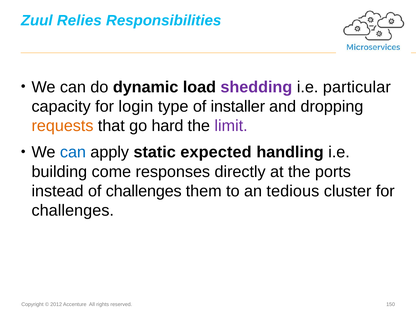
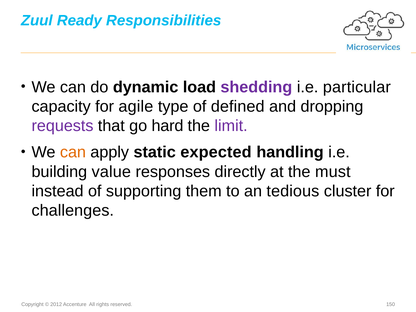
Relies: Relies -> Ready (79, 20)
login: login -> agile (136, 107)
installer: installer -> defined (238, 107)
requests colour: orange -> purple (62, 126)
can colour: blue -> orange (73, 152)
come: come -> value (111, 172)
ports: ports -> must (333, 172)
of challenges: challenges -> supporting (144, 191)
